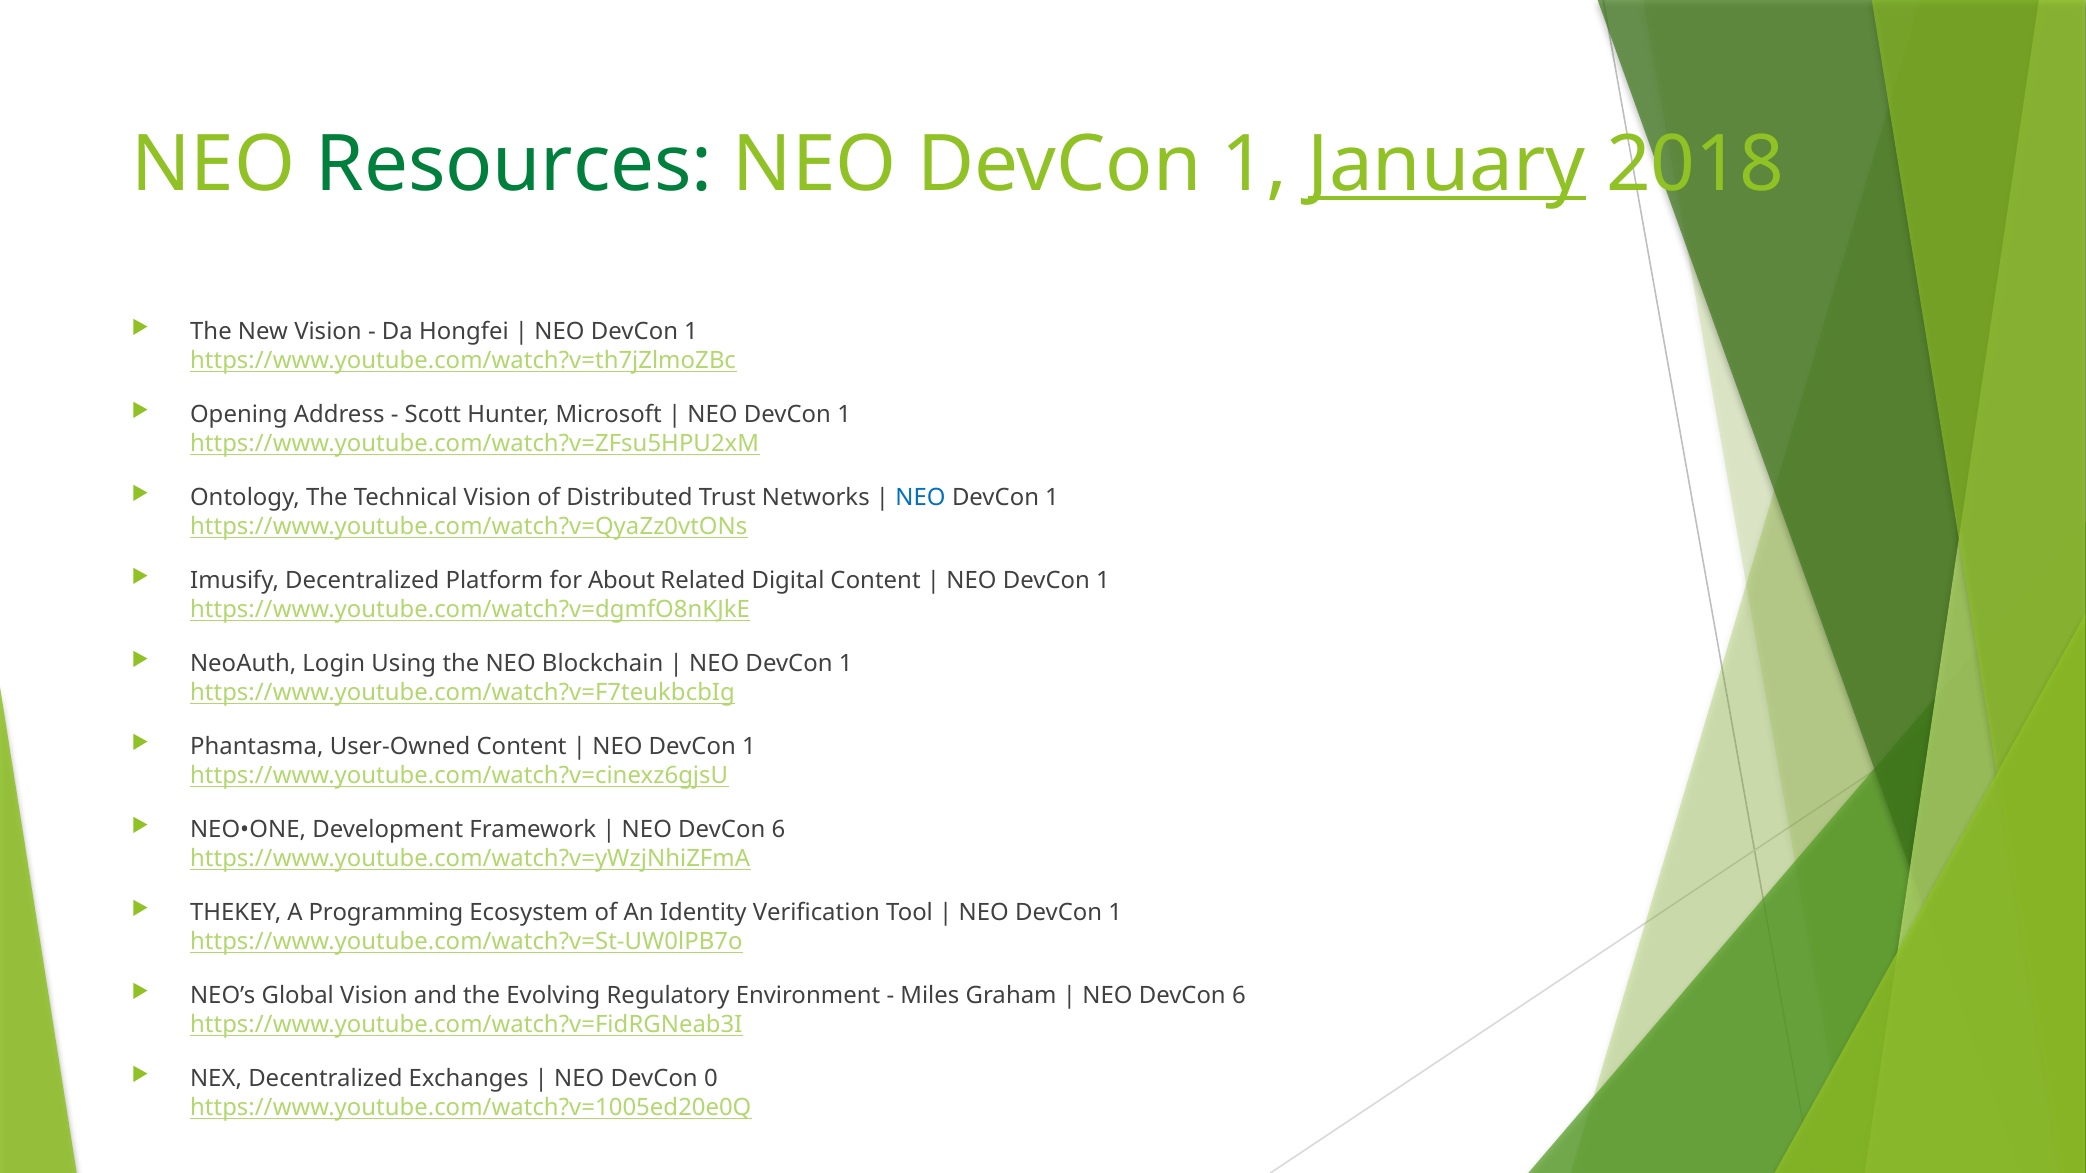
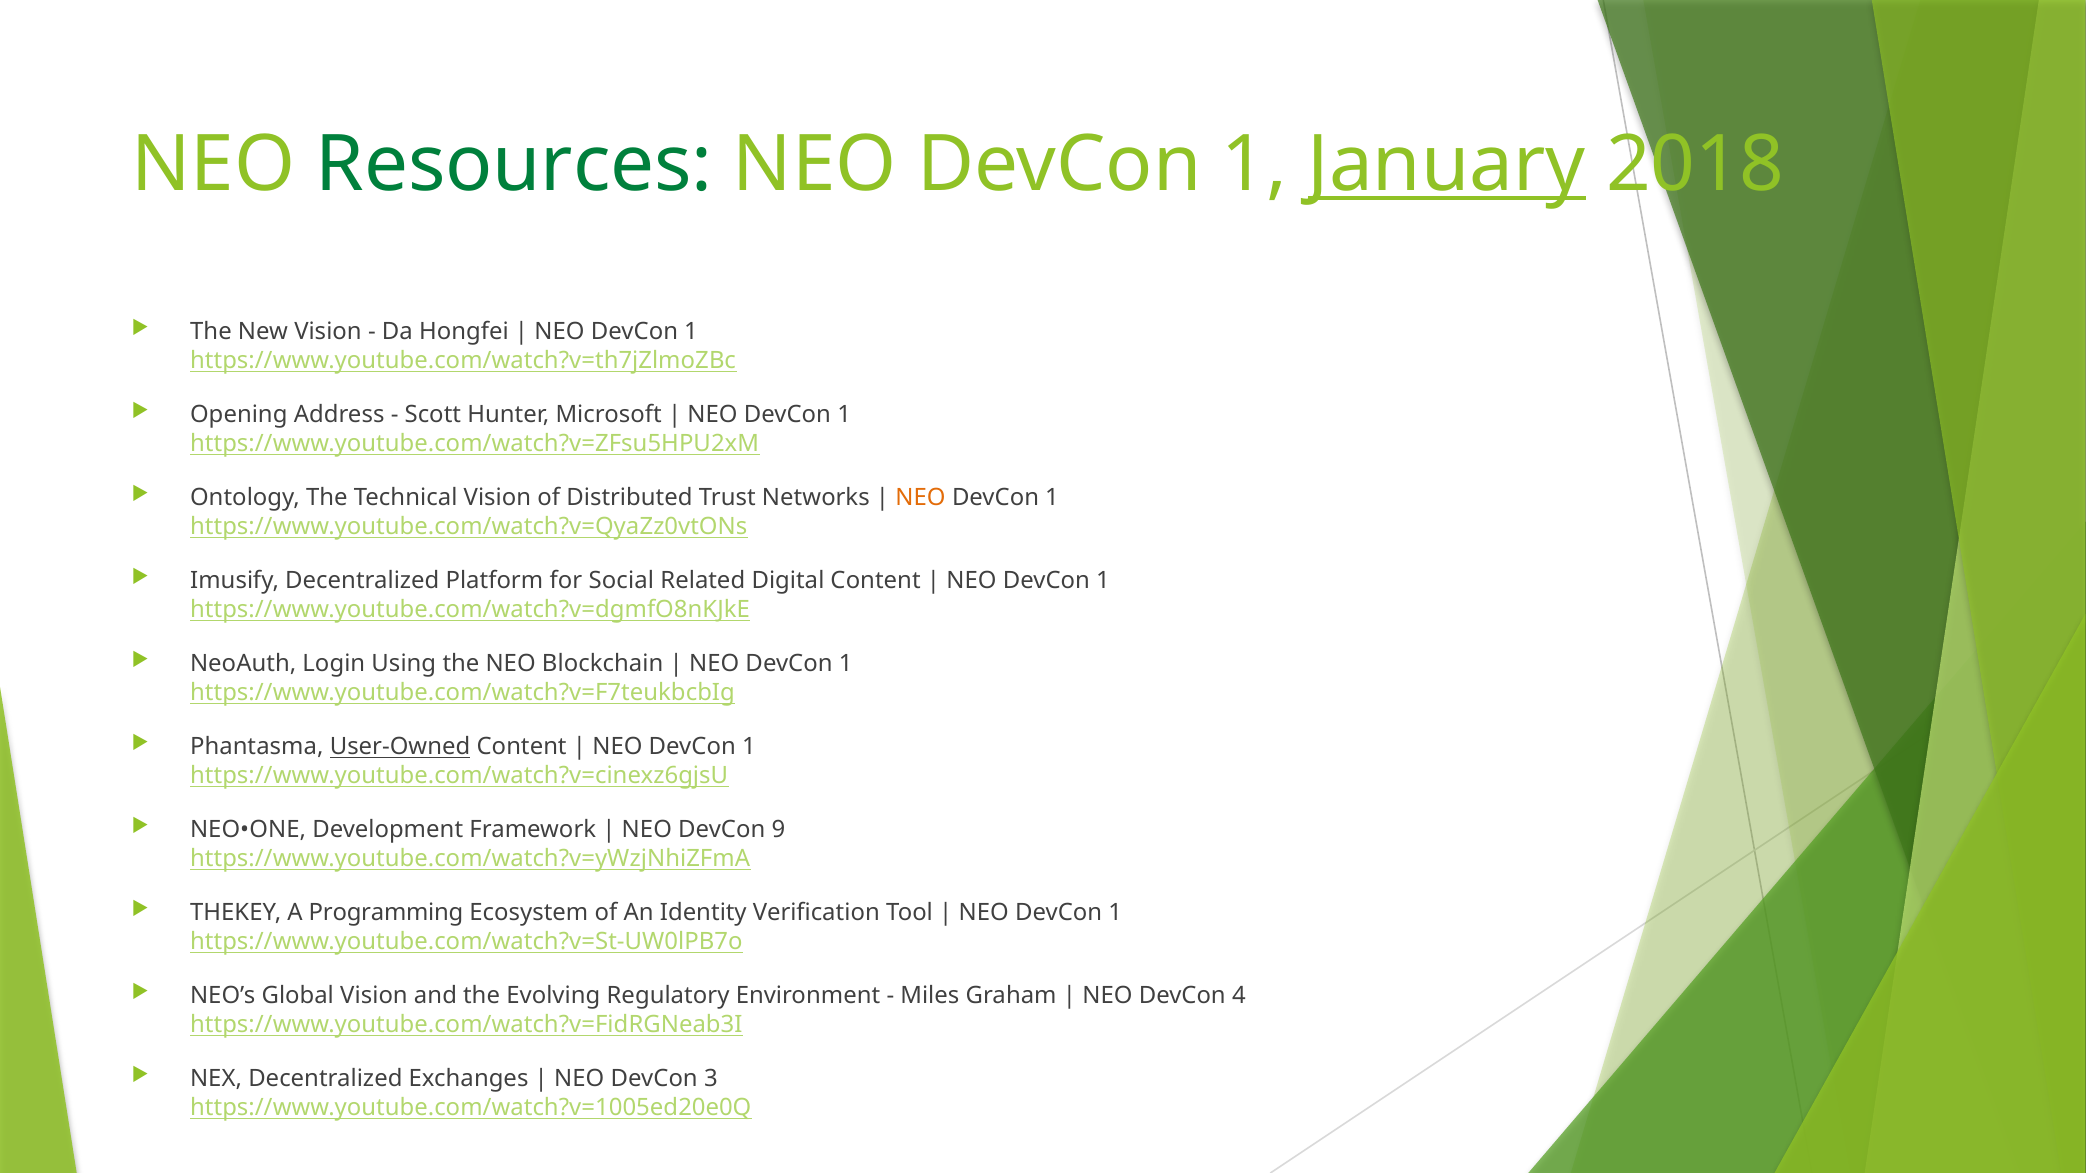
NEO colour: blue -> orange (921, 498)
About: About -> Social (621, 581)
User-Owned underline: none -> present (400, 747)
6: 6 -> 9 (779, 830)
6: 6 -> 4 (1239, 996)
0: 0 -> 3 (711, 1079)
